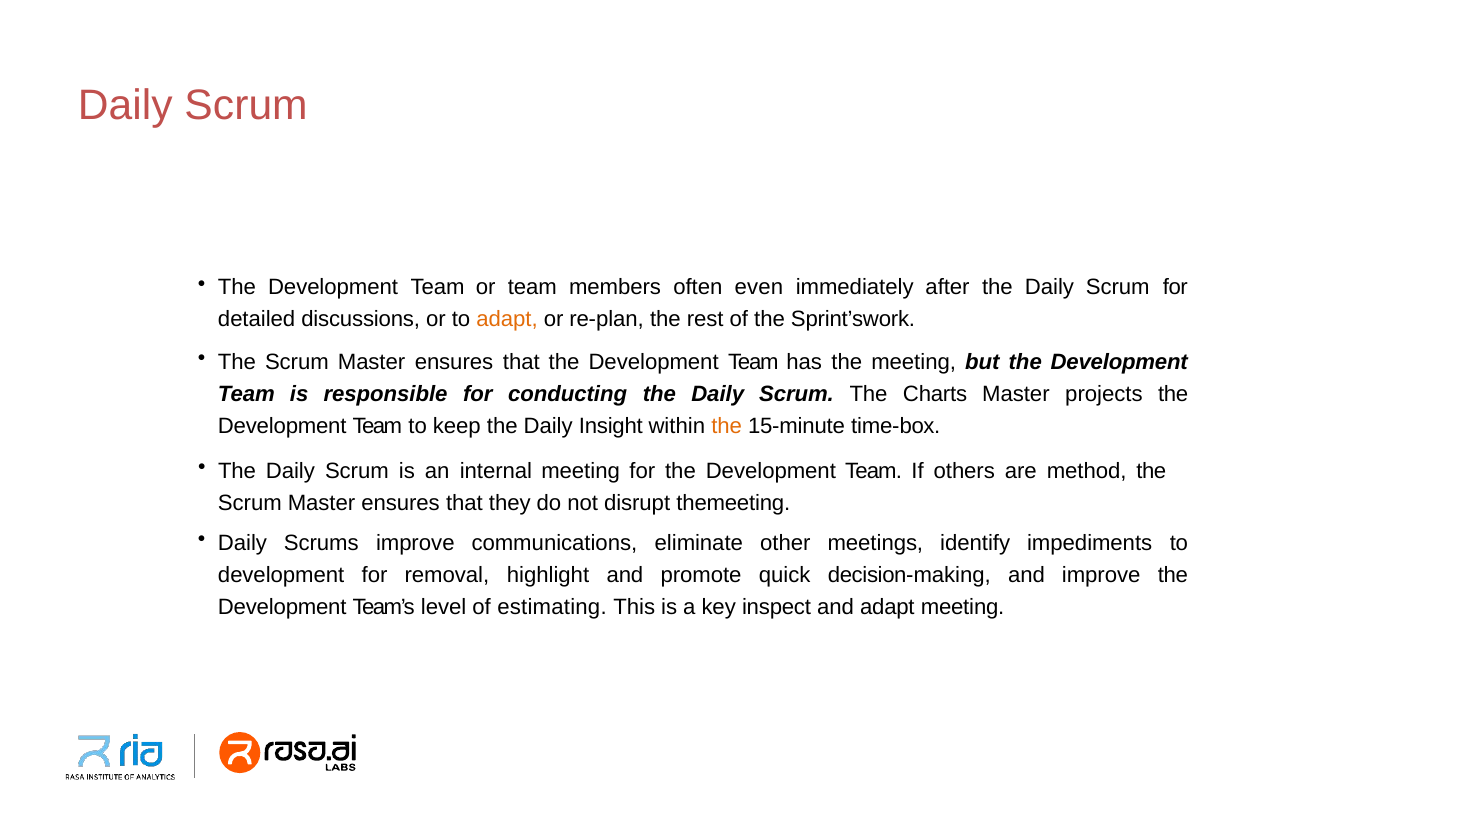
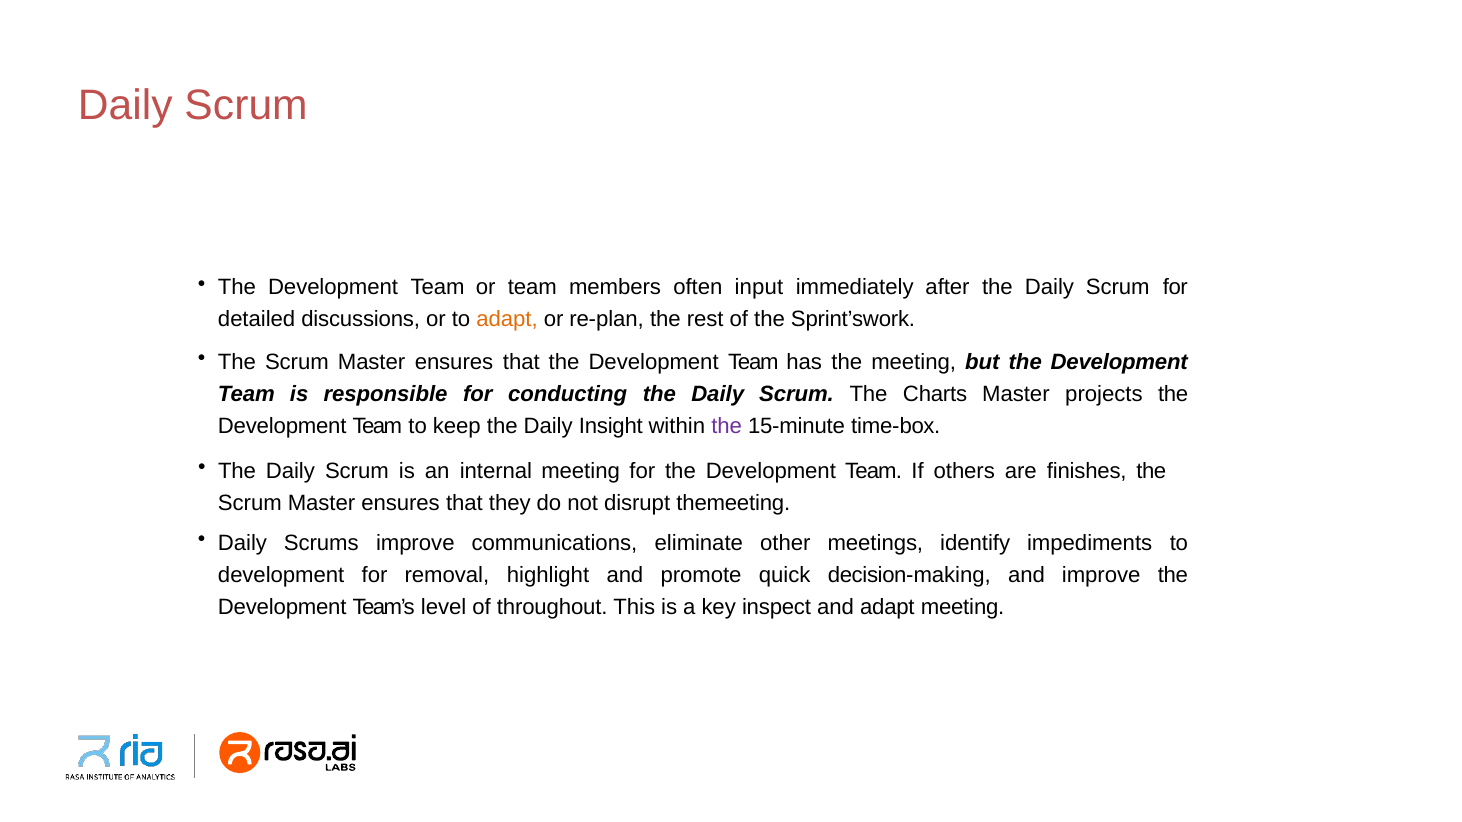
even: even -> input (759, 287)
the colour: orange -> purple (727, 426)
method: method -> finishes (1087, 471)
estimating: estimating -> throughout (552, 607)
